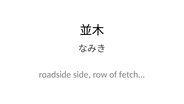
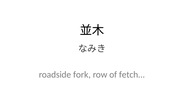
side: side -> fork (82, 74)
